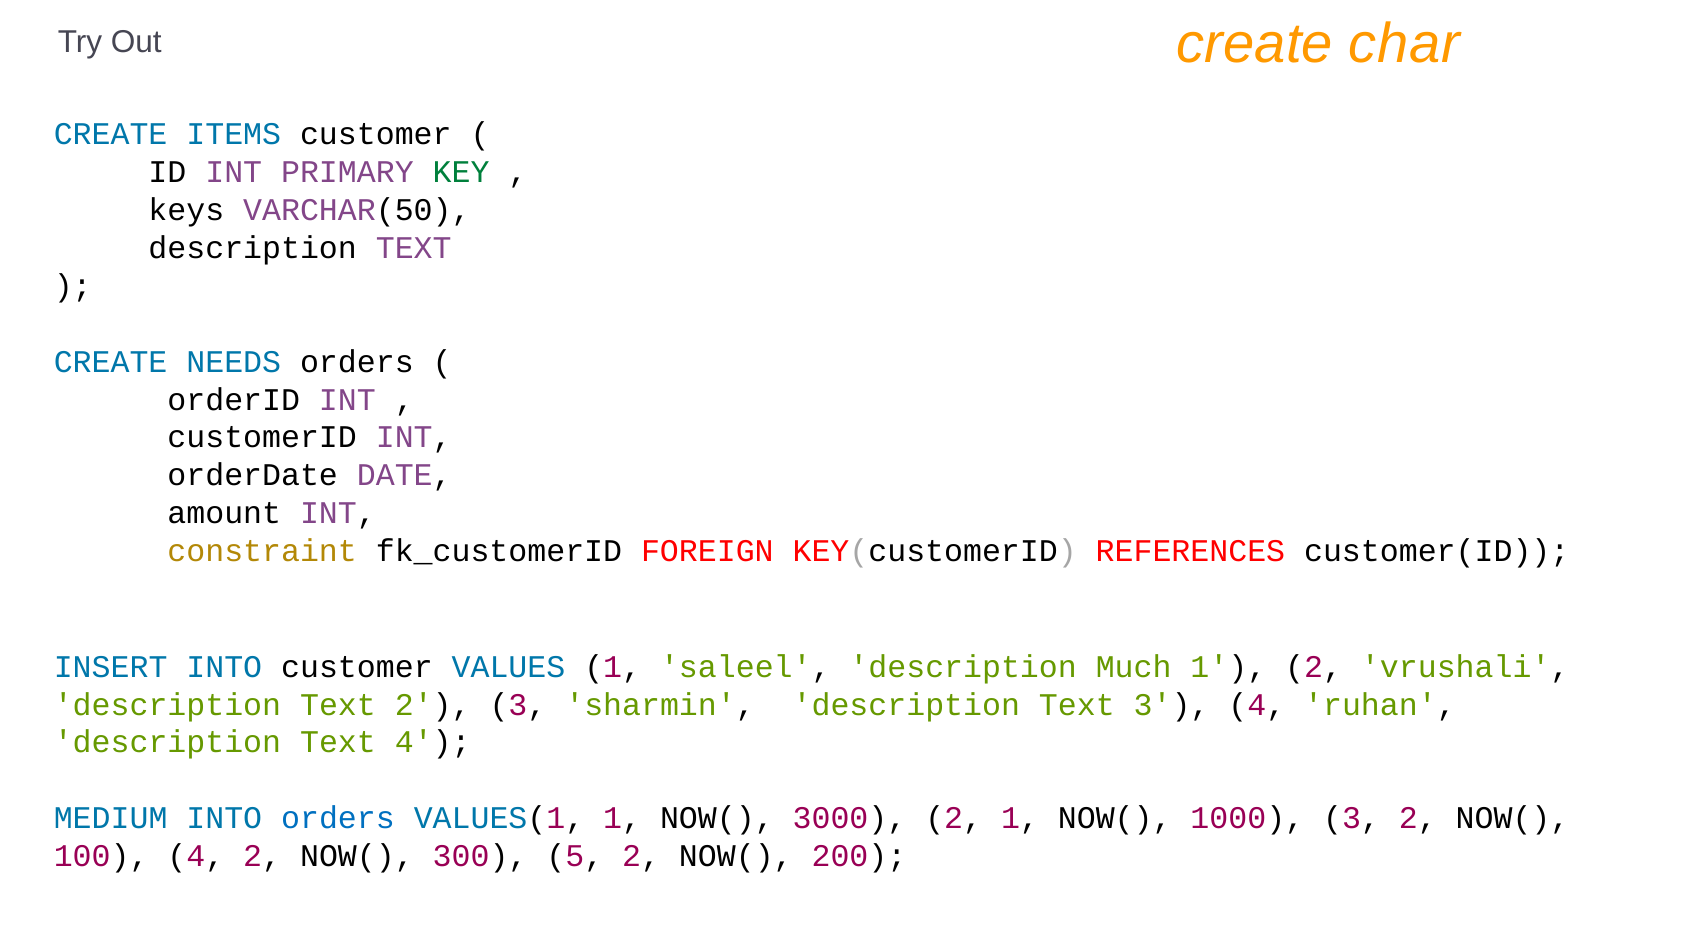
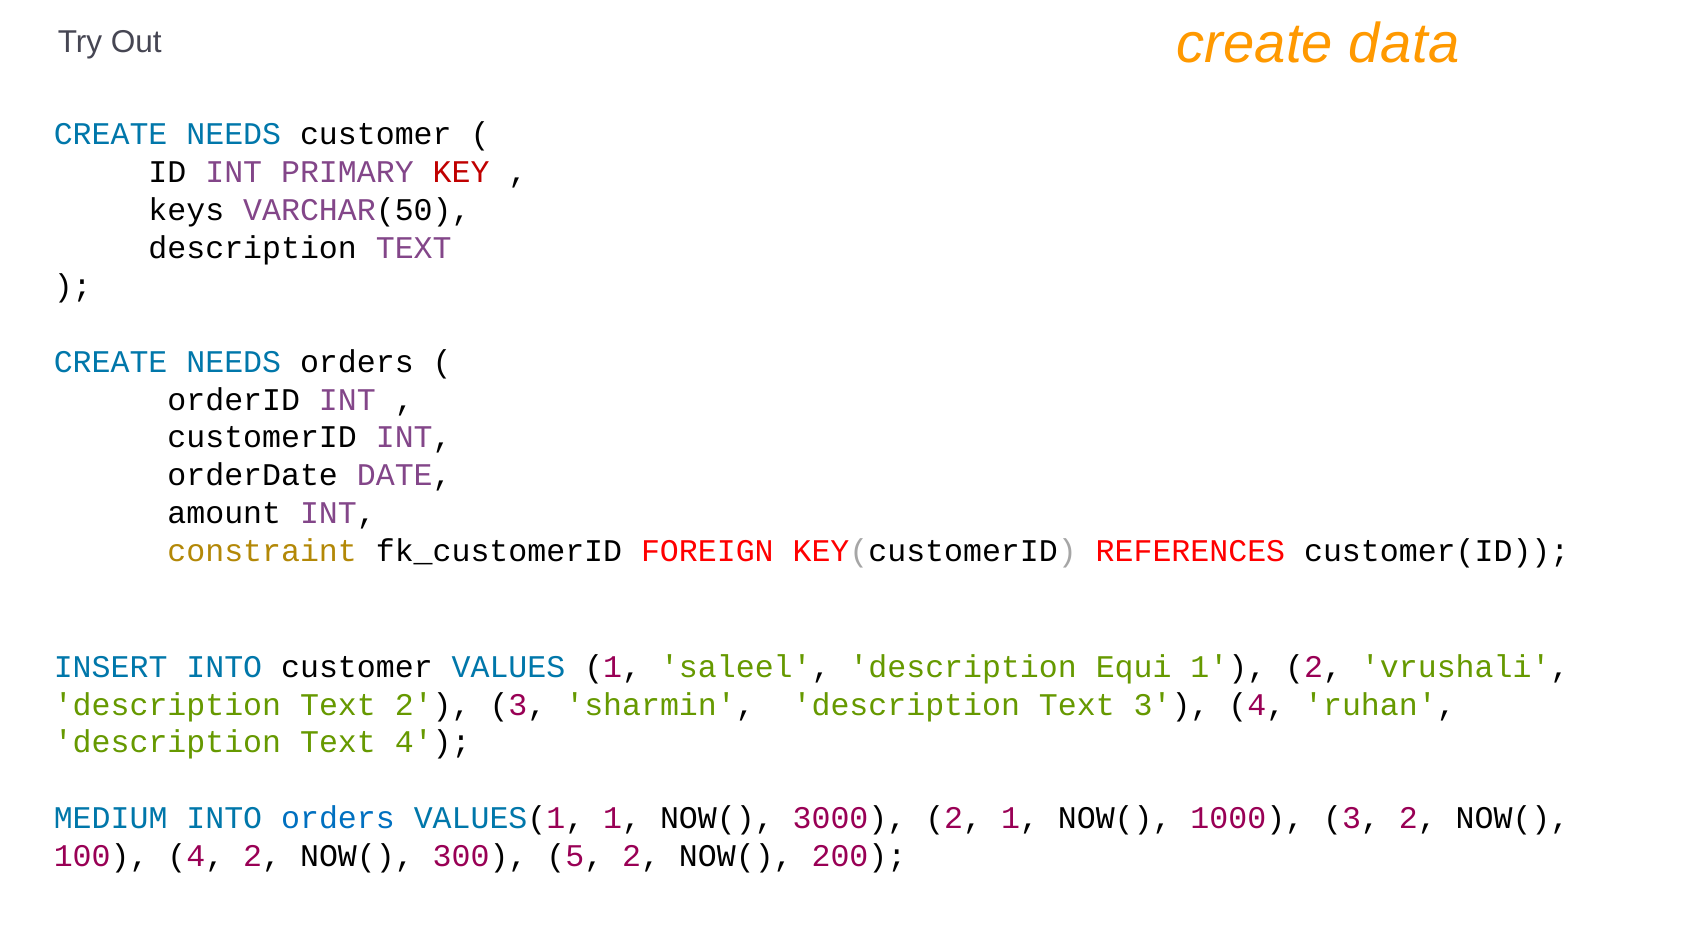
char: char -> data (1404, 44)
ITEMS: ITEMS -> NEEDS (234, 135)
KEY colour: green -> red (461, 172)
Much: Much -> Equi (1134, 667)
